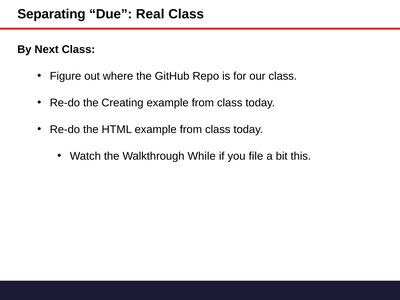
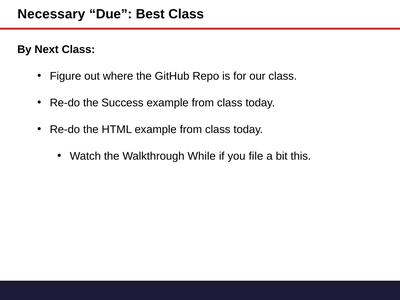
Separating: Separating -> Necessary (51, 14)
Real: Real -> Best (150, 14)
Creating: Creating -> Success (122, 103)
